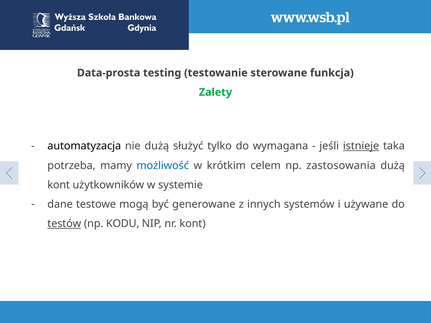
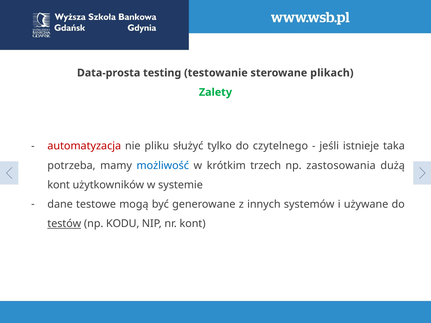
funkcja: funkcja -> plikach (332, 73)
automatyzacja colour: black -> red (84, 146)
nie dużą: dużą -> pliku (157, 146)
wymagana: wymagana -> czytelnego (280, 146)
istnieje underline: present -> none (361, 146)
celem: celem -> trzech (266, 166)
